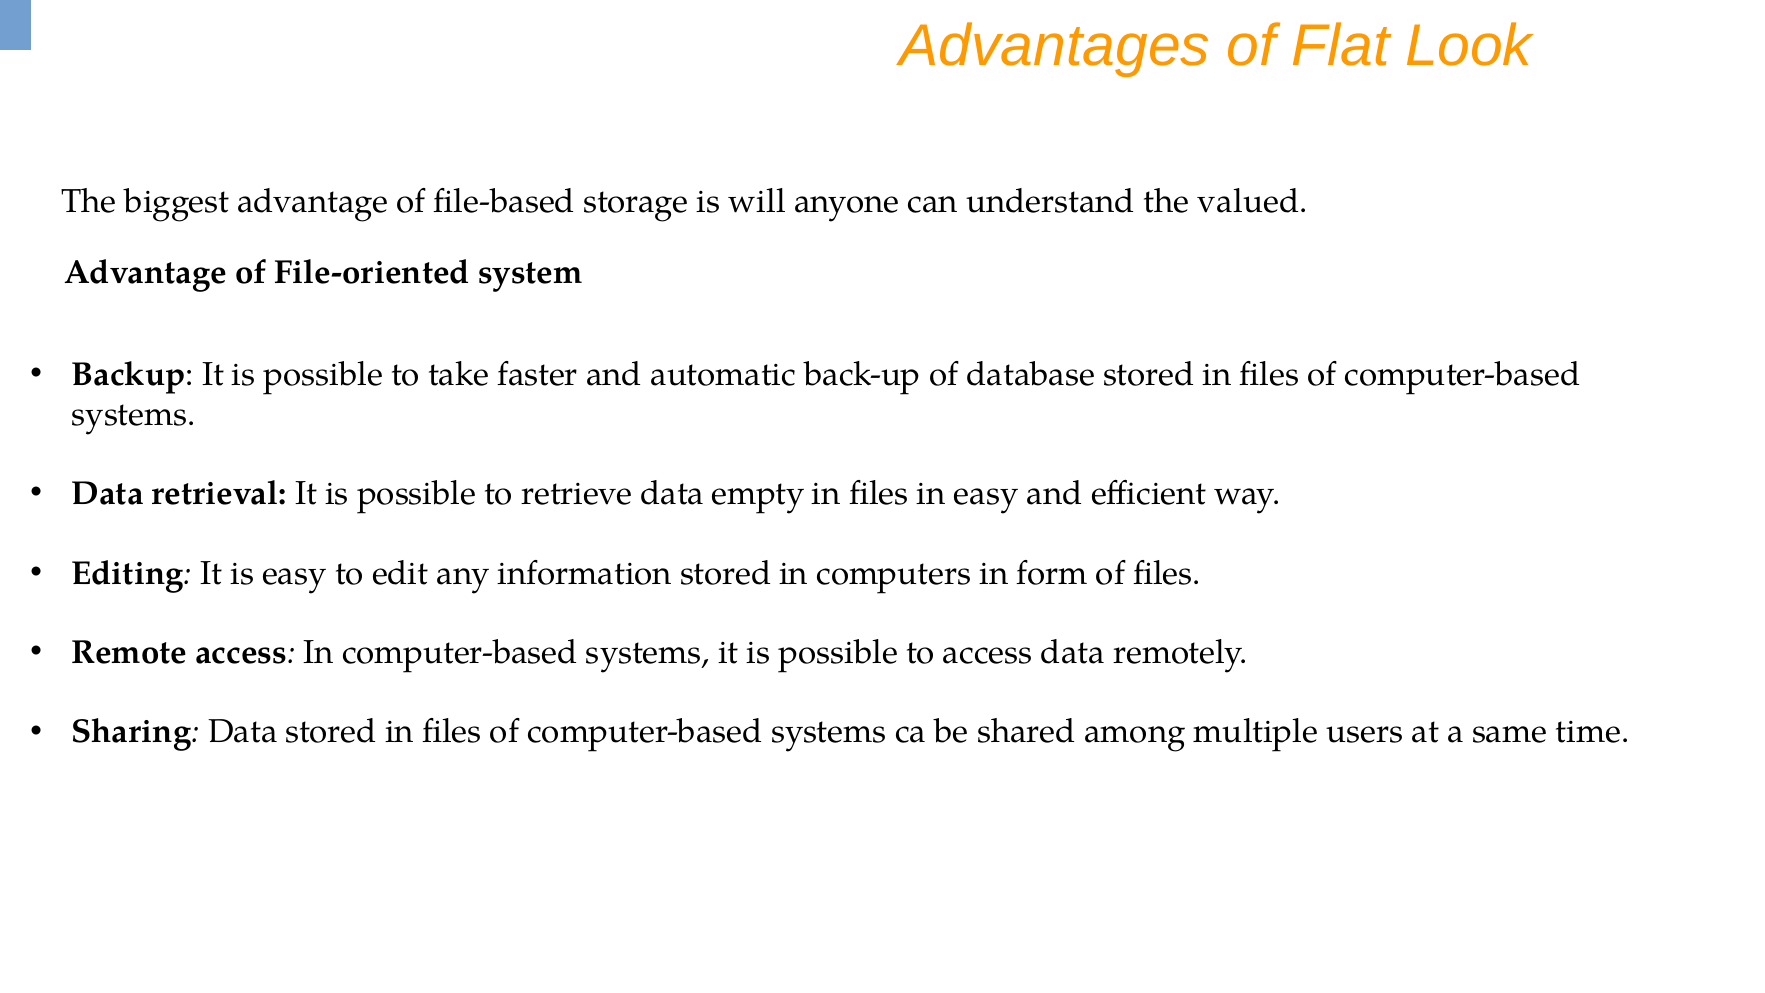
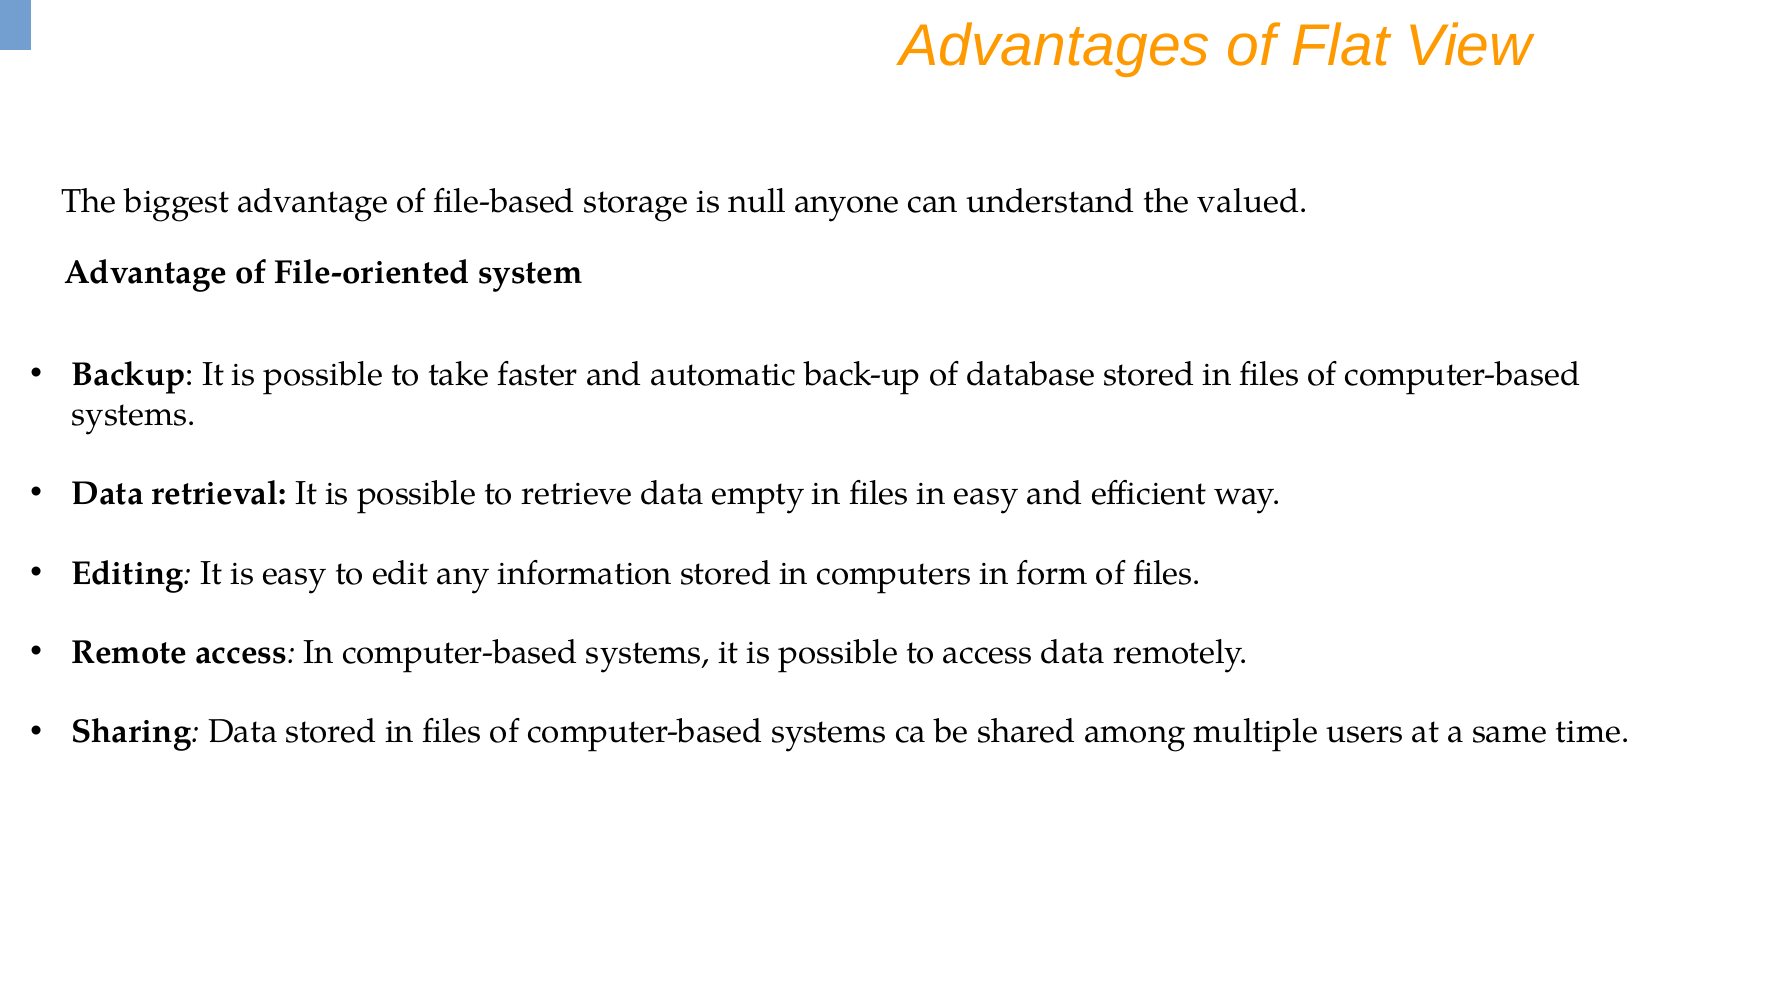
Look: Look -> View (1469, 46)
will: will -> null (757, 202)
